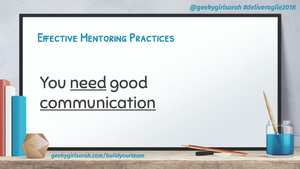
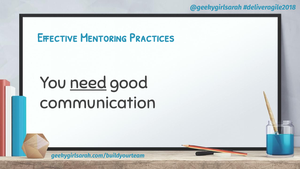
communication underline: present -> none (98, 103)
